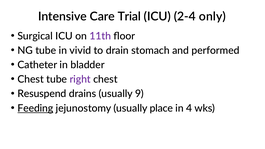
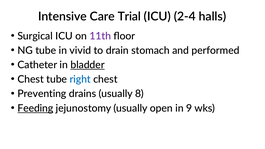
only: only -> halls (212, 16)
bladder underline: none -> present (88, 65)
right colour: purple -> blue (80, 79)
Resuspend: Resuspend -> Preventing (42, 94)
9: 9 -> 8 (139, 94)
place: place -> open (161, 108)
4: 4 -> 9 (189, 108)
